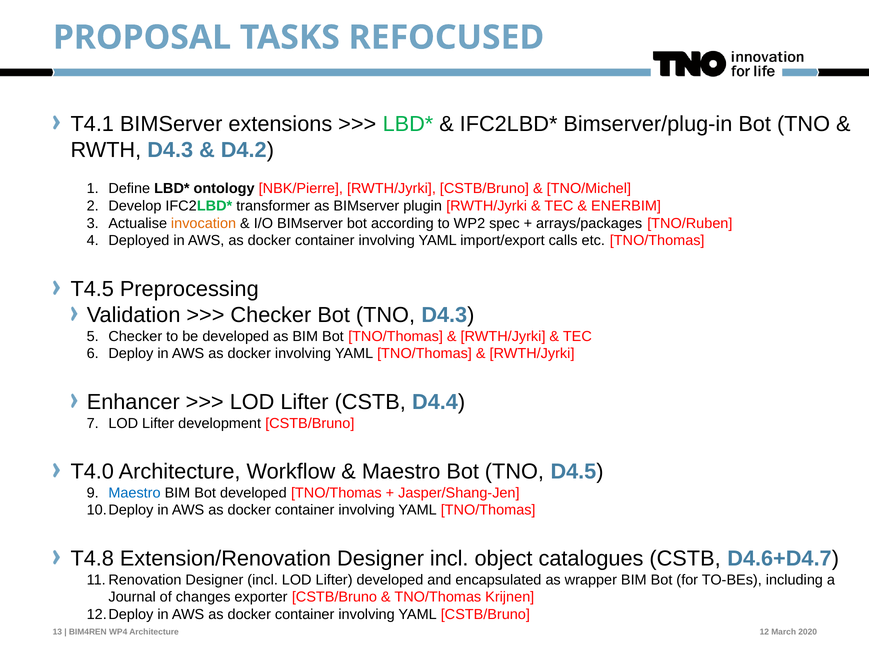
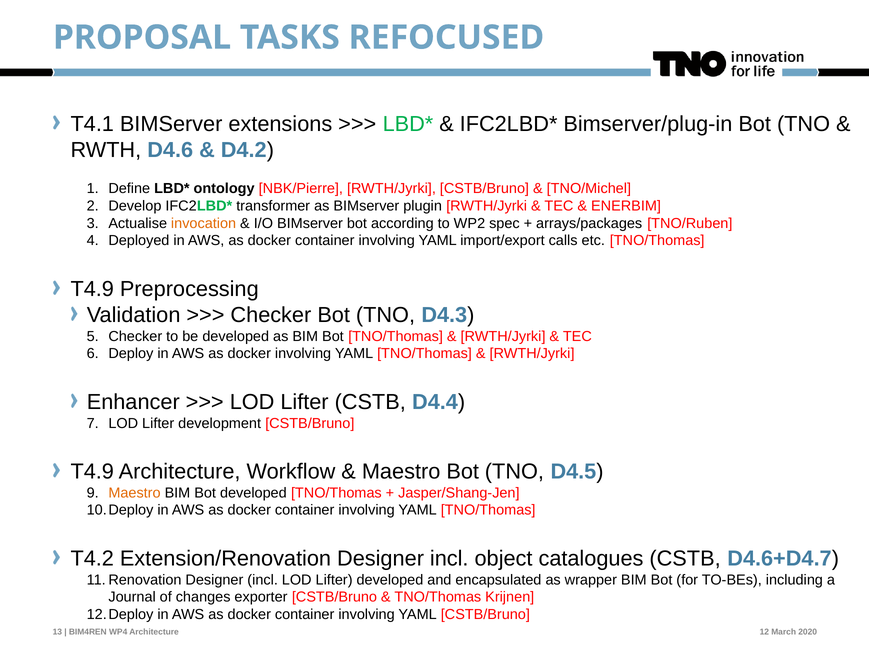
RWTH D4.3: D4.3 -> D4.6 (170, 150)
T4.5: T4.5 -> T4.9 (92, 289)
T4.0: T4.0 -> T4.9 (92, 471)
Maestro colour: blue -> orange (135, 493)
T4.8: T4.8 -> T4.2 (92, 558)
